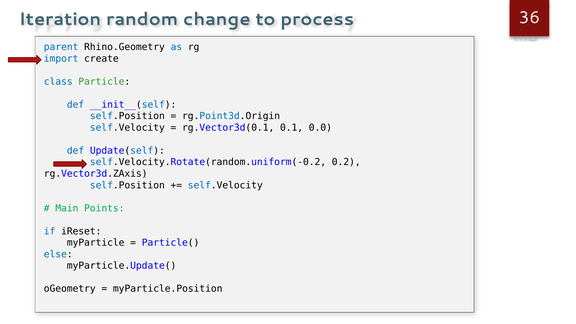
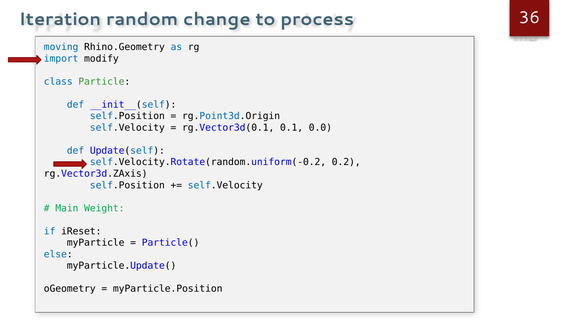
parent: parent -> moving (61, 47)
create: create -> modify (101, 59)
Points: Points -> Weight (104, 208)
